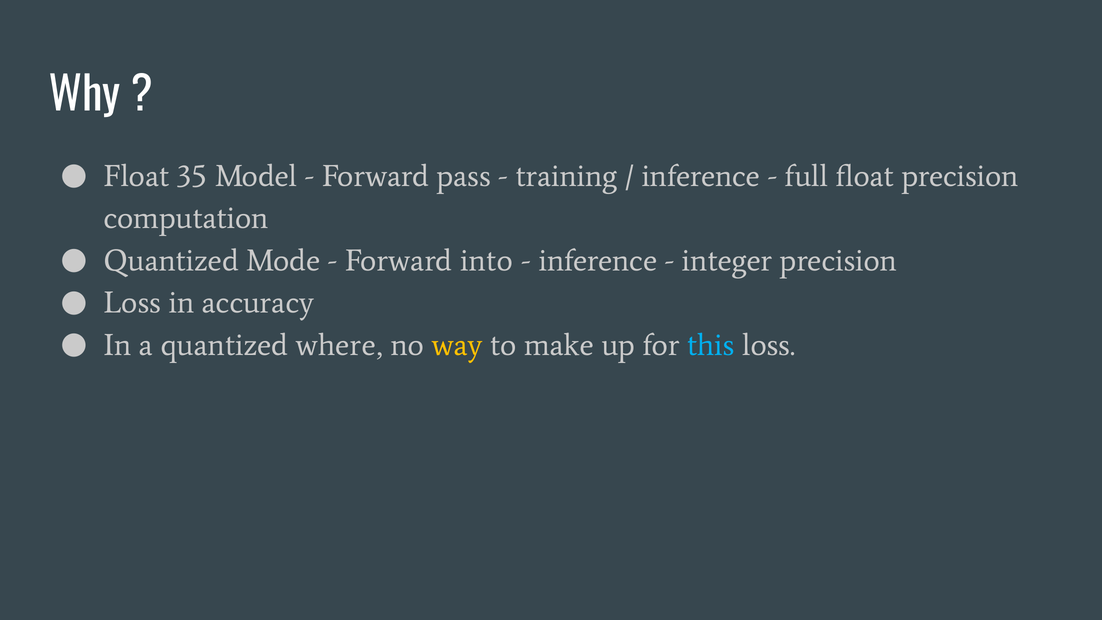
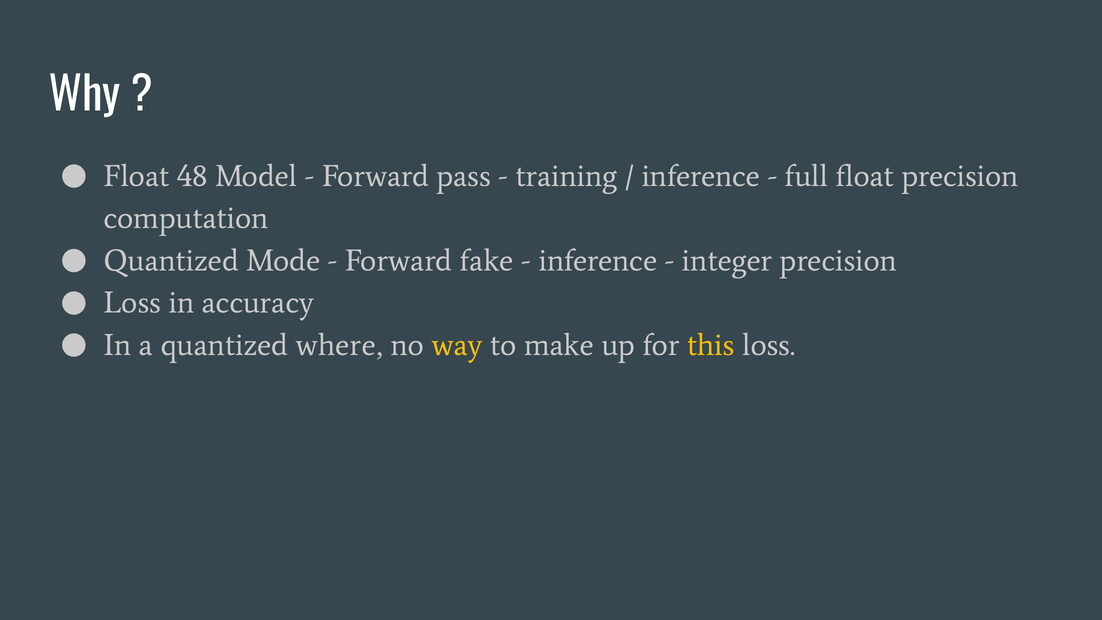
35: 35 -> 48 (192, 176)
into: into -> fake (487, 260)
this colour: light blue -> yellow (711, 345)
